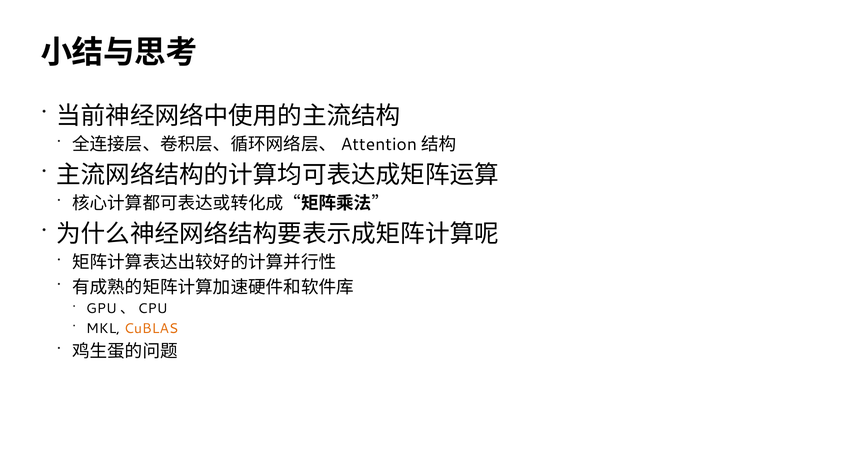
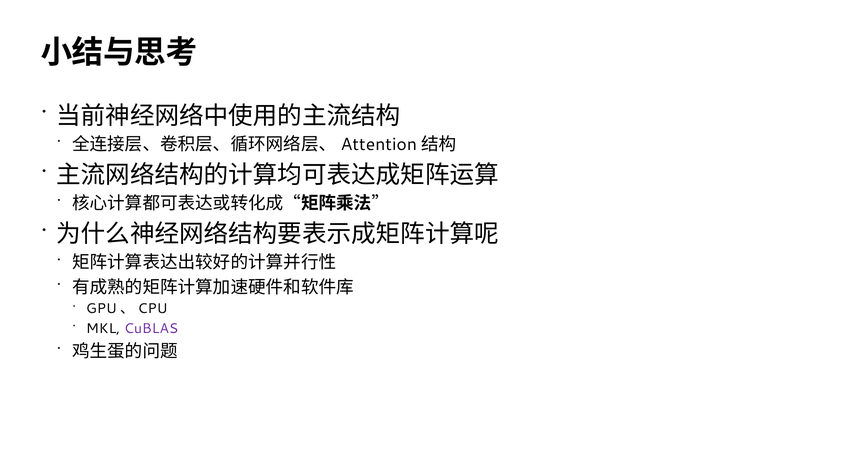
CuBLAS colour: orange -> purple (151, 328)
